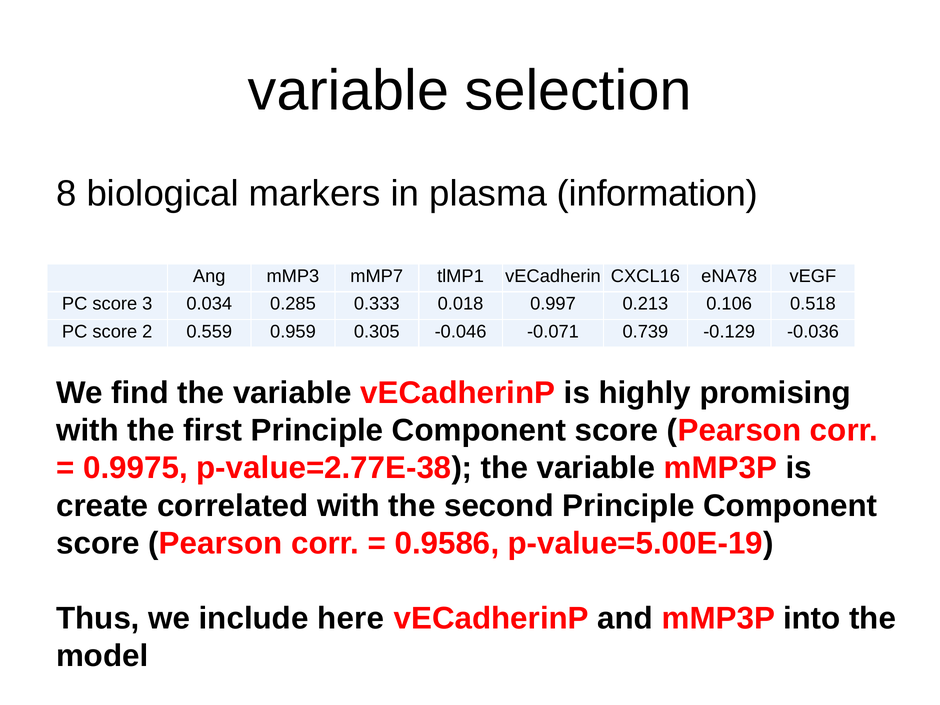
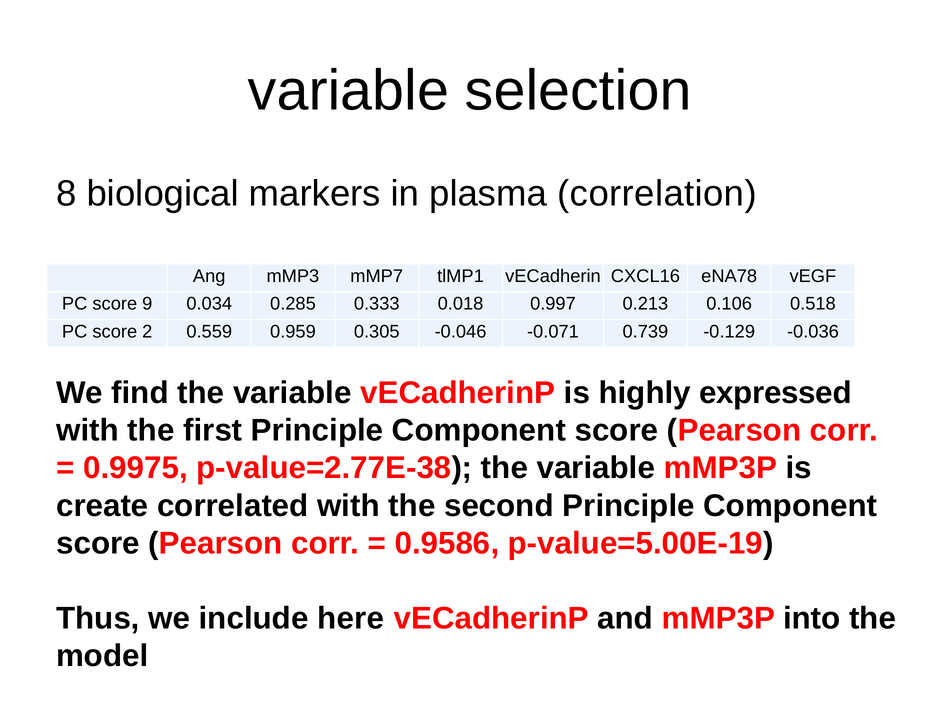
information: information -> correlation (657, 194)
3: 3 -> 9 (147, 304)
promising: promising -> expressed (775, 393)
